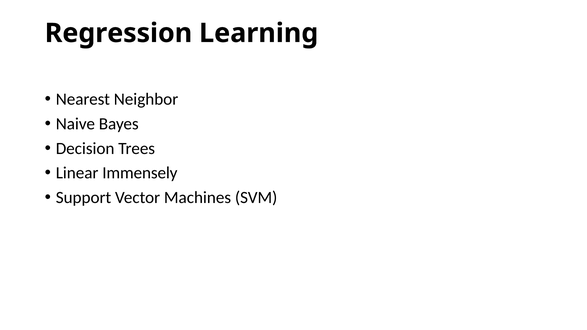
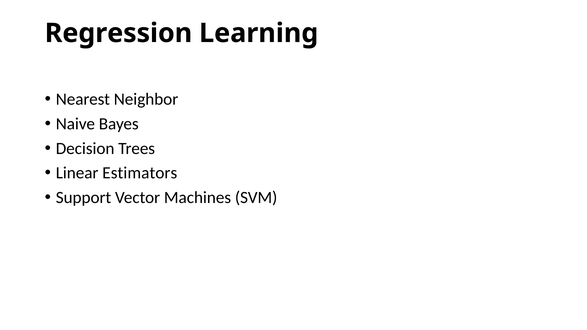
Immensely: Immensely -> Estimators (140, 173)
